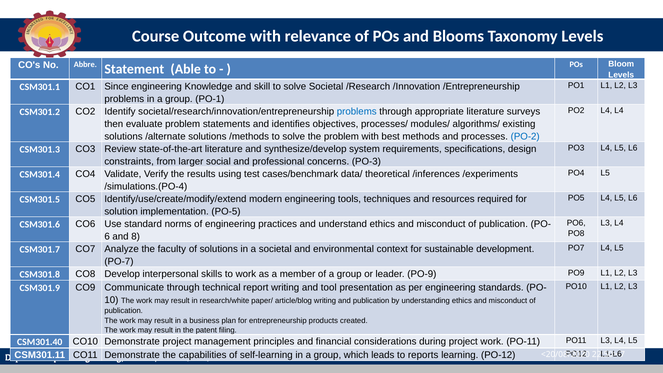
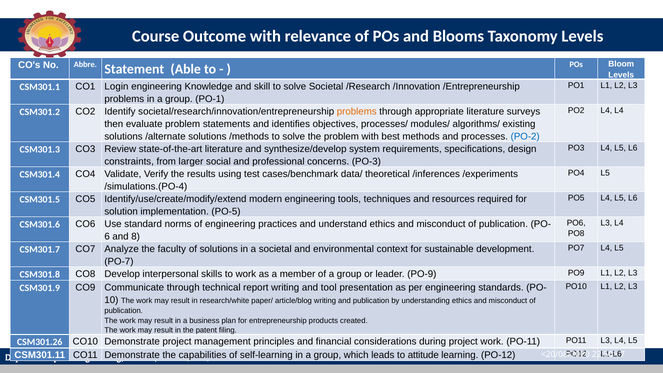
Since: Since -> Login (116, 86)
problems colour: blue -> orange (357, 111)
CSM301.40: CSM301.40 -> CSM301.26 (40, 342)
reports: reports -> attitude (423, 355)
